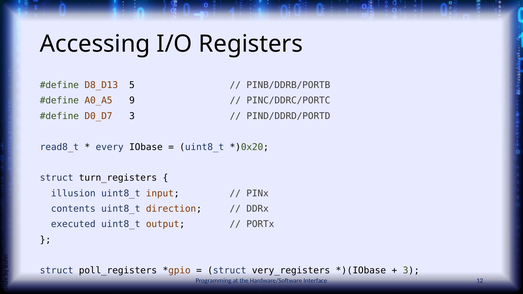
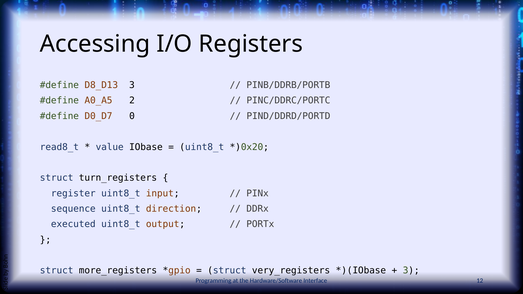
D8_D13 5: 5 -> 3 (132, 85)
9: 9 -> 2 (132, 101)
D0_D7 3: 3 -> 0 (132, 116)
every: every -> value (110, 147)
illusion: illusion -> register (73, 193)
contents: contents -> sequence (73, 209)
poll_registers: poll_registers -> more_registers (118, 271)
